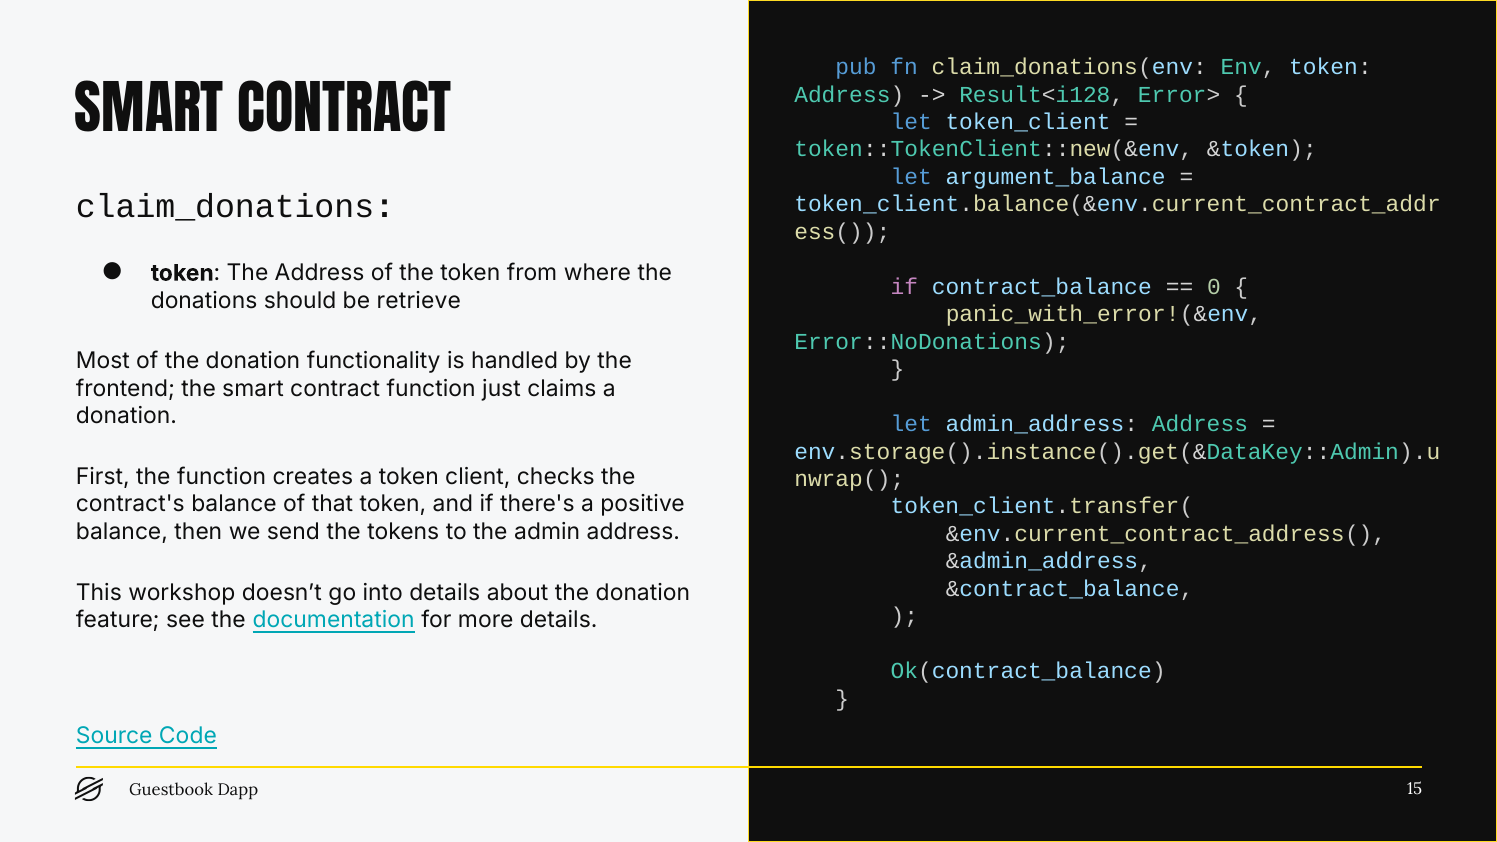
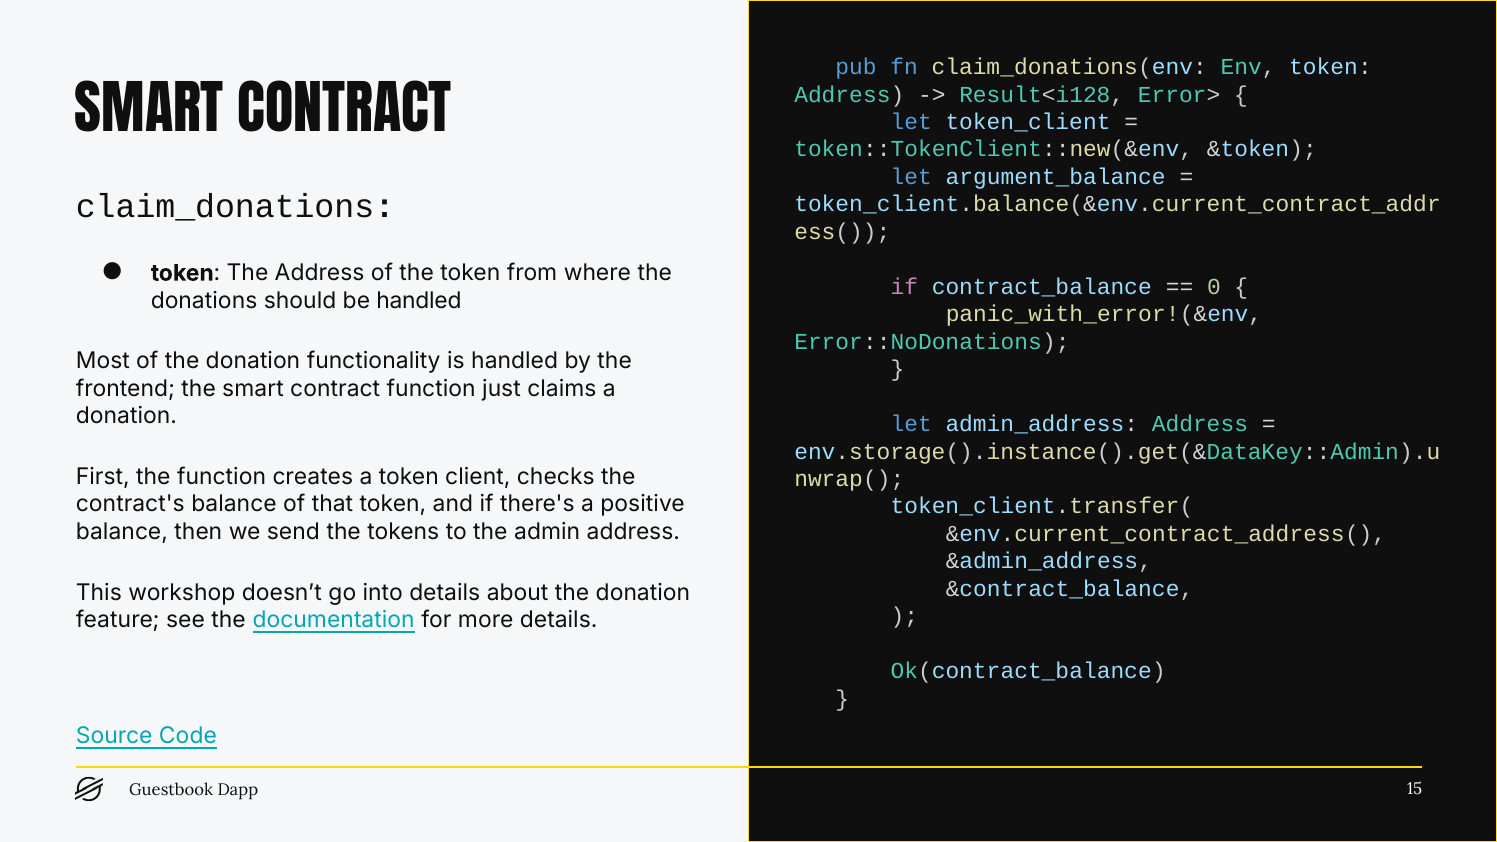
be retrieve: retrieve -> handled (419, 301)
